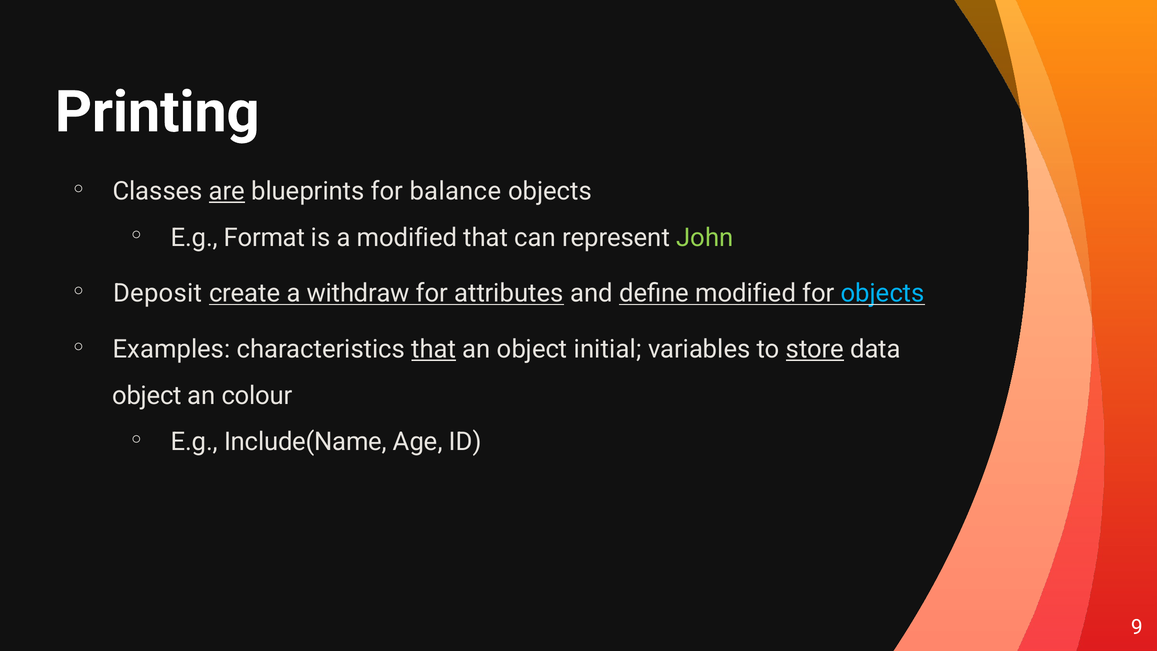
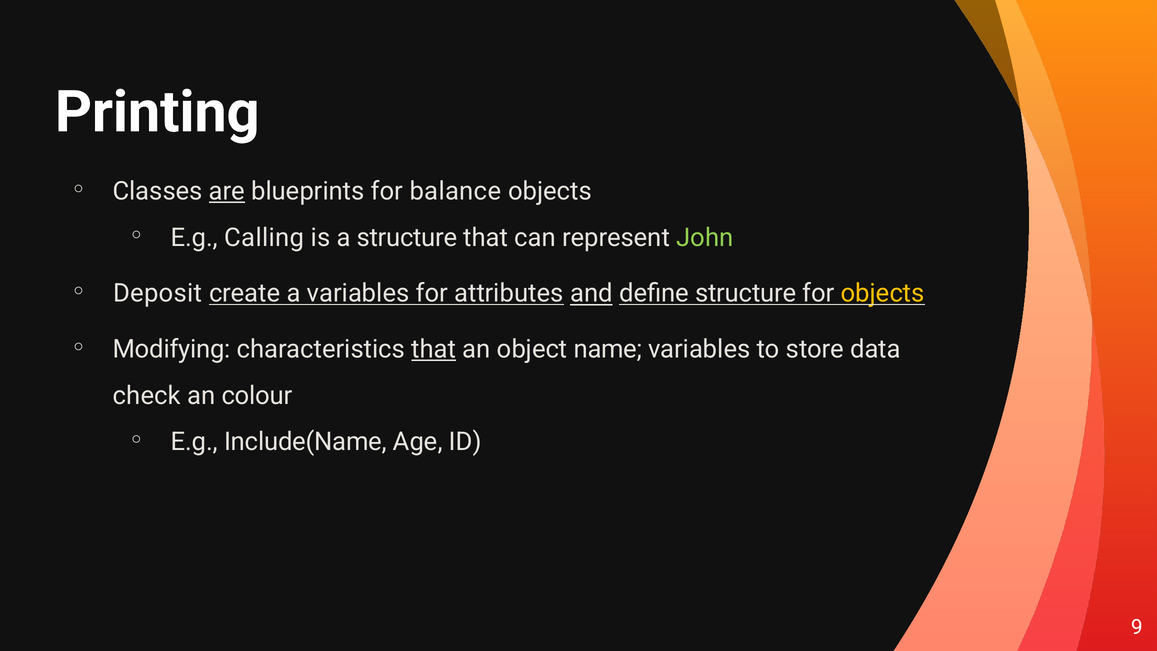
Format: Format -> Calling (264, 238)
a modified: modified -> structure (407, 238)
a withdraw: withdraw -> variables (358, 293)
and underline: none -> present (591, 293)
define modified: modified -> structure (746, 293)
objects colour: light blue -> yellow (883, 293)
Examples: Examples -> Modifying (172, 349)
initial: initial -> name (608, 349)
store underline: present -> none (815, 349)
object: object -> check (147, 396)
